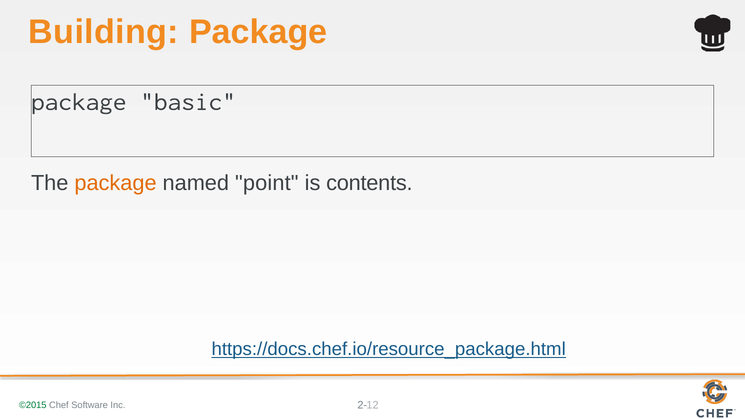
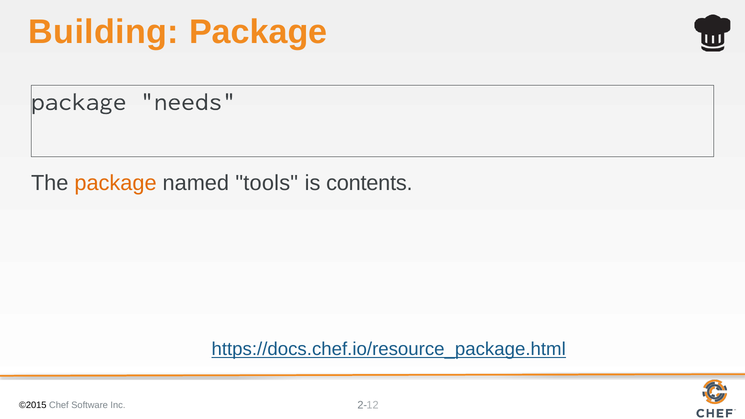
basic: basic -> needs (188, 102)
point: point -> tools (267, 183)
©2015 colour: green -> black (33, 405)
